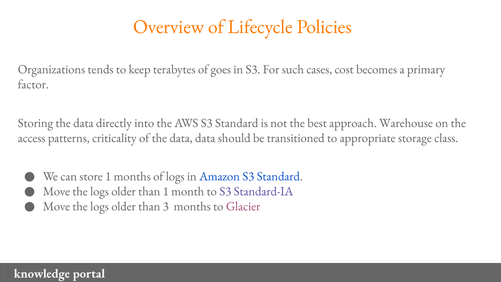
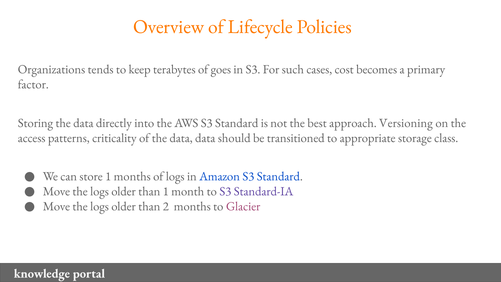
Warehouse: Warehouse -> Versioning (406, 123)
3: 3 -> 2 (166, 206)
